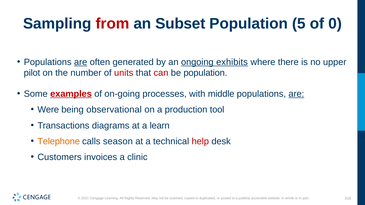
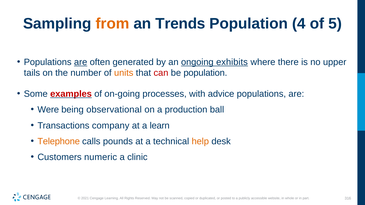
from colour: red -> orange (112, 24)
Subset: Subset -> Trends (180, 24)
5: 5 -> 4 (299, 24)
0: 0 -> 5 (335, 24)
pilot: pilot -> tails (32, 73)
units colour: red -> orange (124, 73)
middle: middle -> advice (221, 94)
are underline: present -> none (296, 94)
tool: tool -> ball (217, 110)
diagrams: diagrams -> company (111, 126)
season: season -> pounds (118, 142)
help colour: red -> orange (200, 142)
invoices: invoices -> numeric (101, 157)
